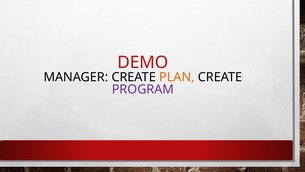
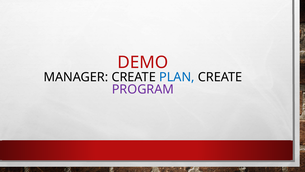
PLAN colour: orange -> blue (177, 77)
